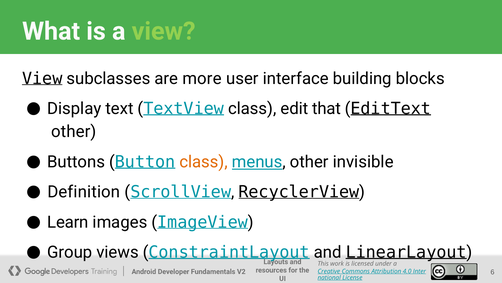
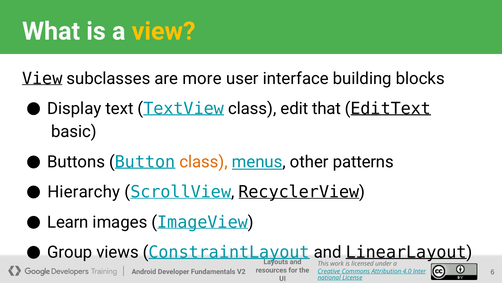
view colour: light green -> yellow (164, 31)
other: other -> basic (74, 131)
invisible: invisible -> patterns (363, 162)
Definition: Definition -> Hierarchy (84, 192)
